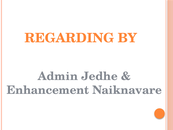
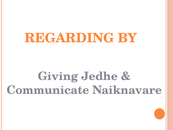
Admin: Admin -> Giving (58, 76)
Enhancement: Enhancement -> Communicate (48, 90)
